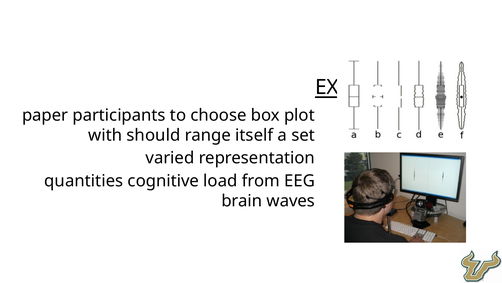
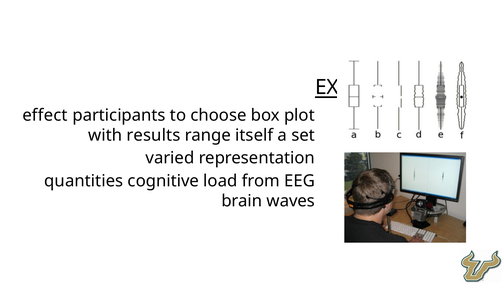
paper: paper -> effect (45, 115)
should: should -> results (153, 135)
